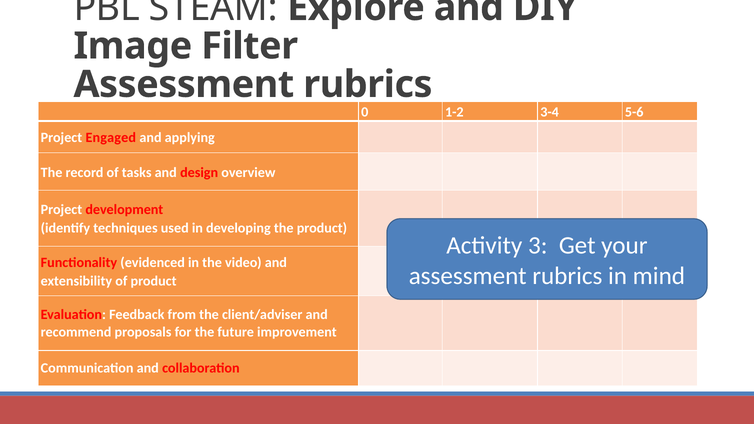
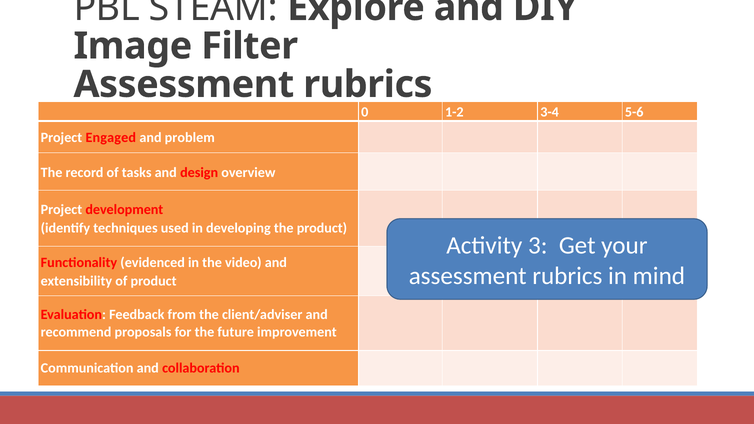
applying: applying -> problem (190, 138)
